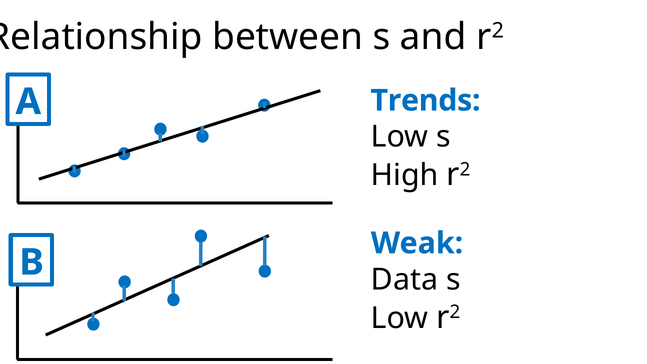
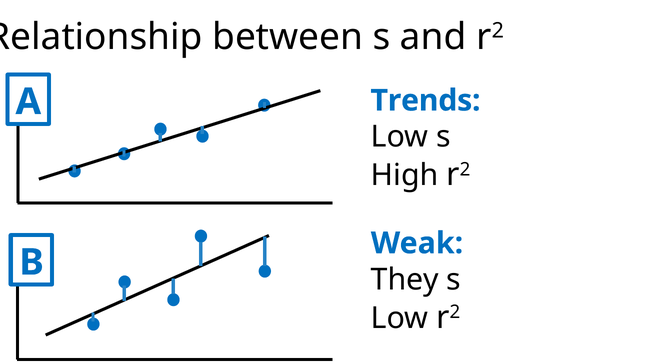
Data: Data -> They (405, 280)
